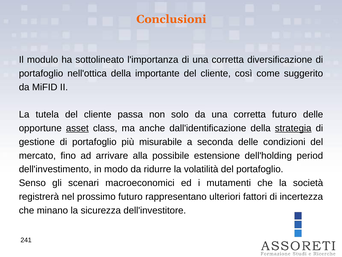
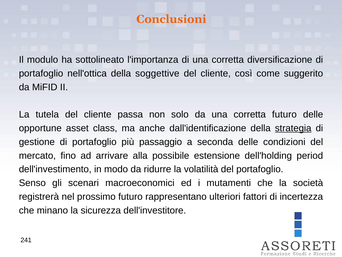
importante: importante -> soggettive (157, 73)
asset underline: present -> none (77, 128)
misurabile: misurabile -> passaggio (161, 142)
